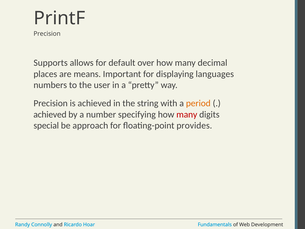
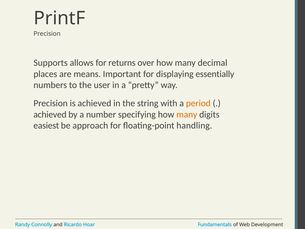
default: default -> returns (122, 63)
languages: languages -> essentially (215, 74)
many colour: red -> orange (187, 114)
special: special -> easiest (46, 126)
provides: provides -> handling (194, 126)
